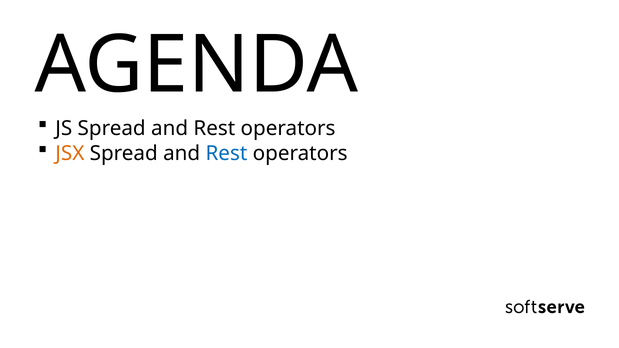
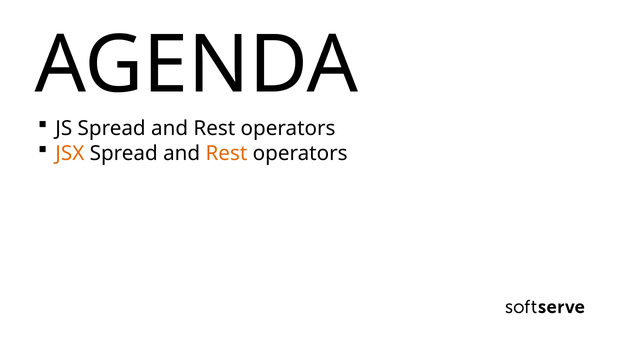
Rest colour: blue -> orange (226, 153)
